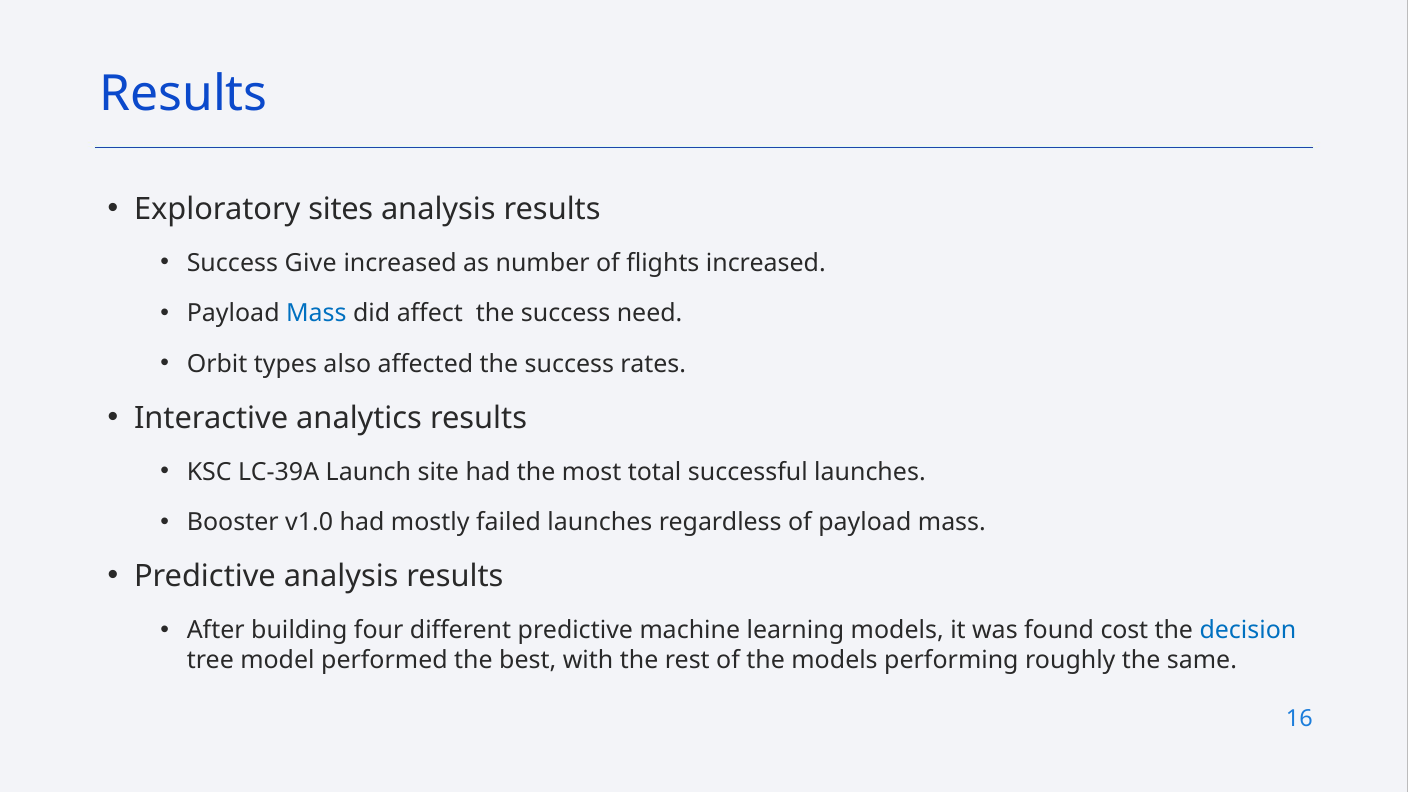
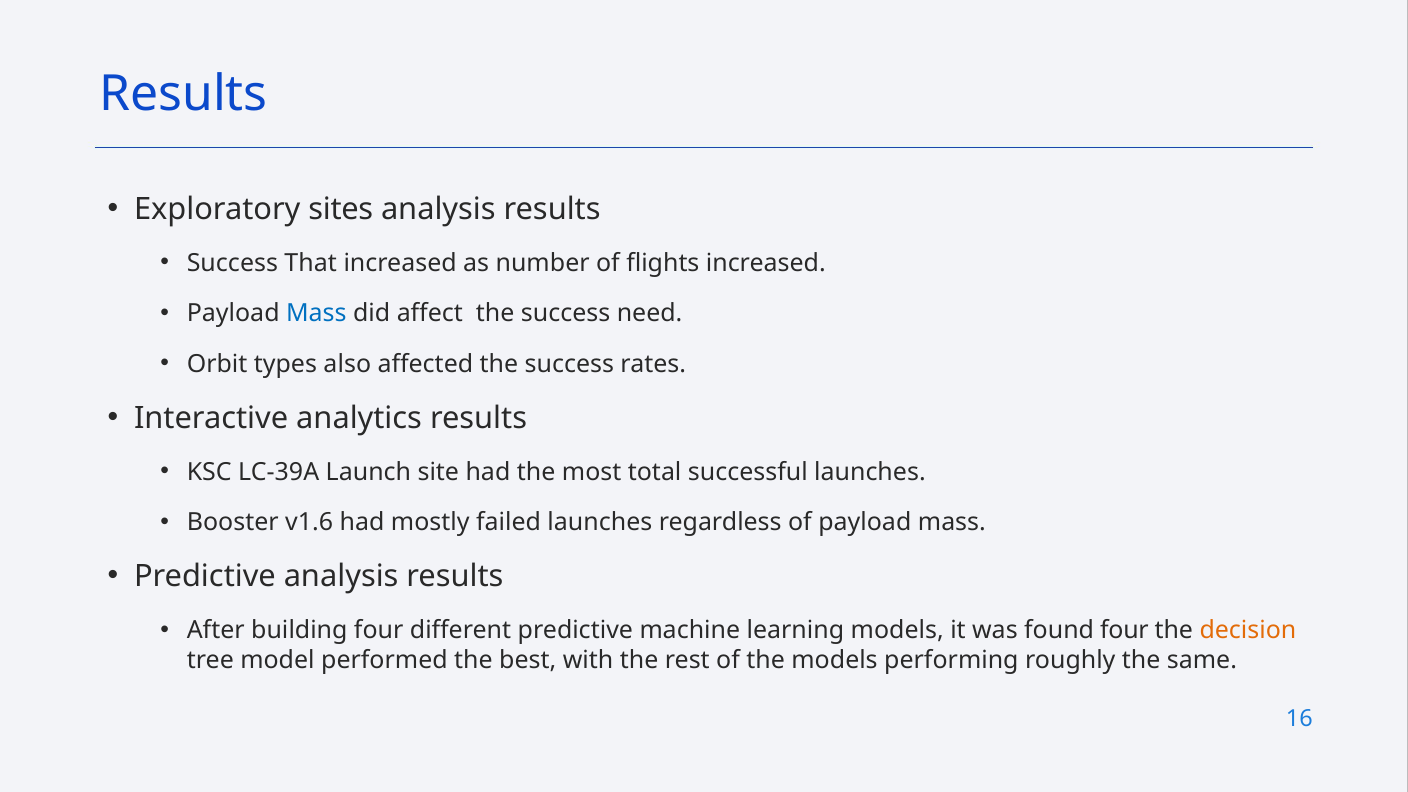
Give: Give -> That (311, 263)
v1.0: v1.0 -> v1.6 (309, 522)
found cost: cost -> four (1124, 630)
decision colour: blue -> orange (1248, 630)
